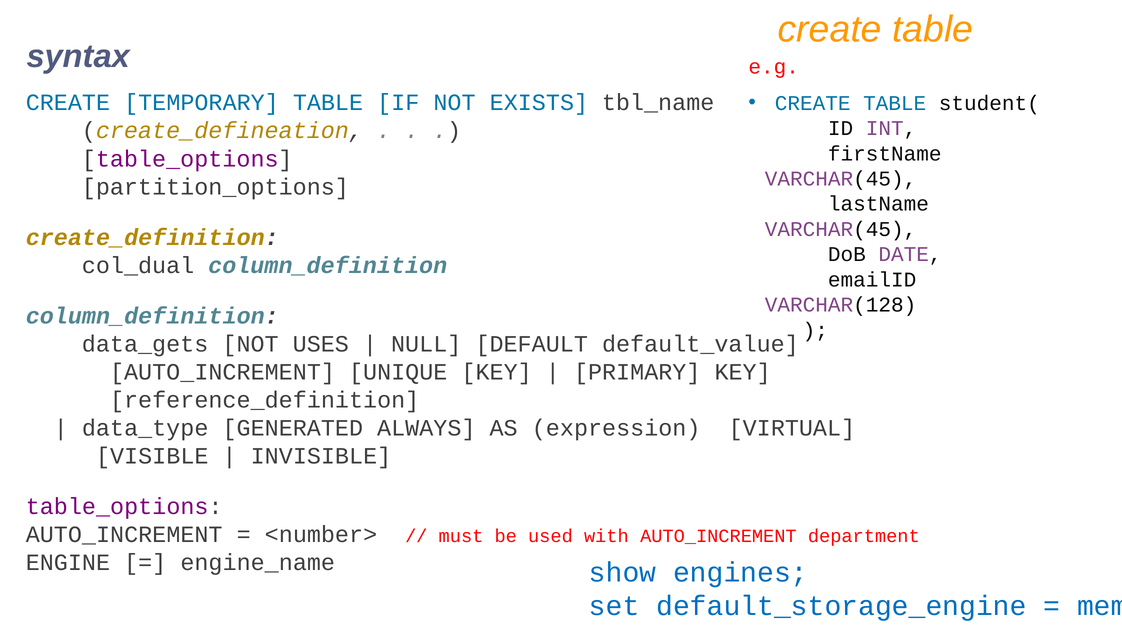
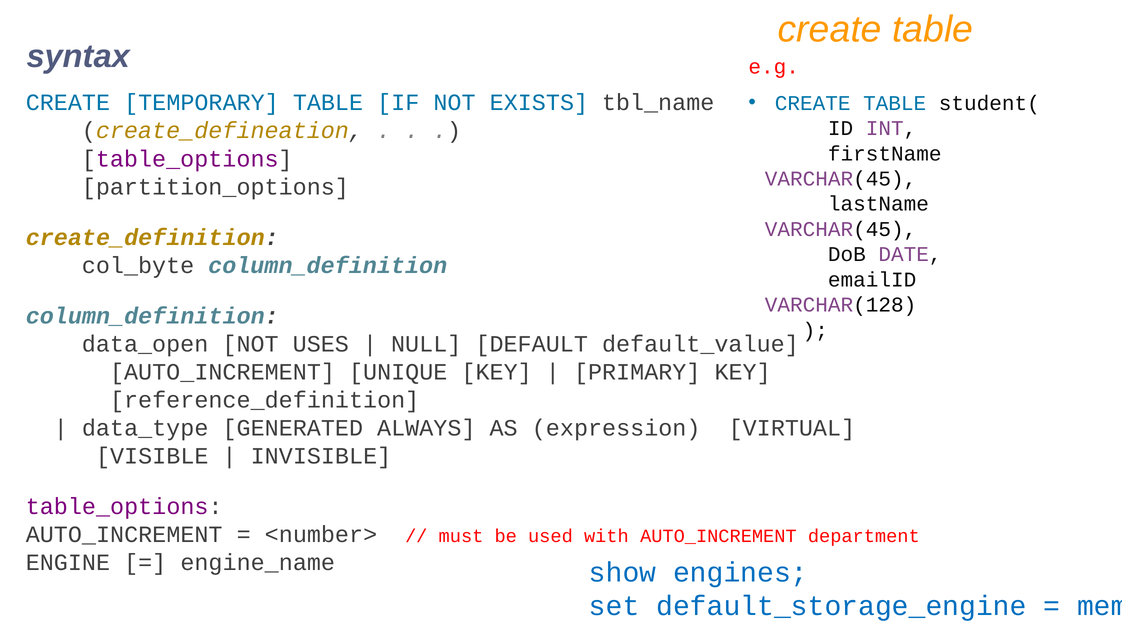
col_dual: col_dual -> col_byte (138, 265)
data_gets: data_gets -> data_open (145, 344)
